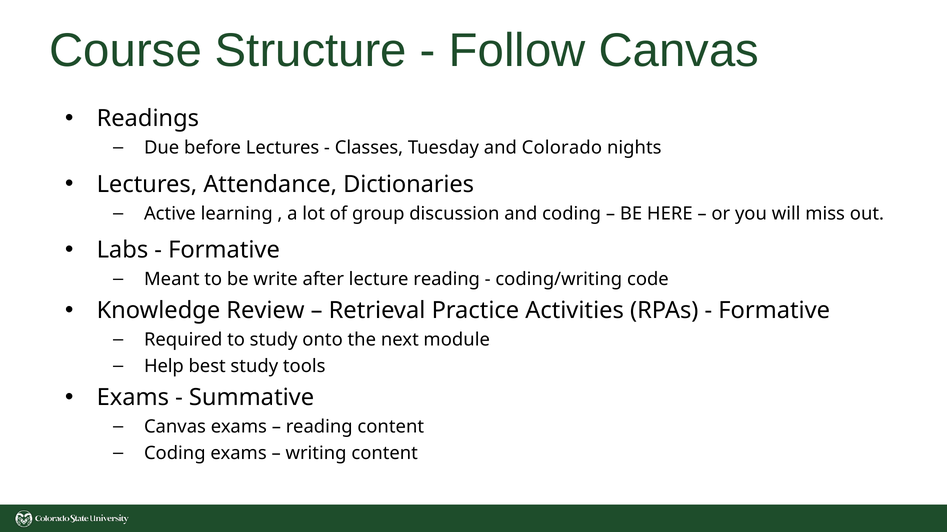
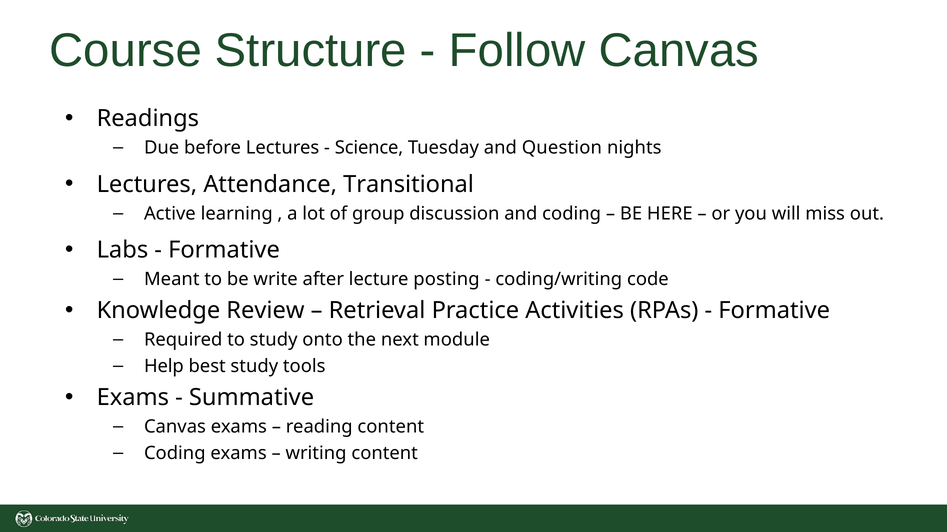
Classes: Classes -> Science (369, 148)
Colorado: Colorado -> Question (562, 148)
Dictionaries: Dictionaries -> Transitional (409, 184)
lecture reading: reading -> posting (447, 280)
